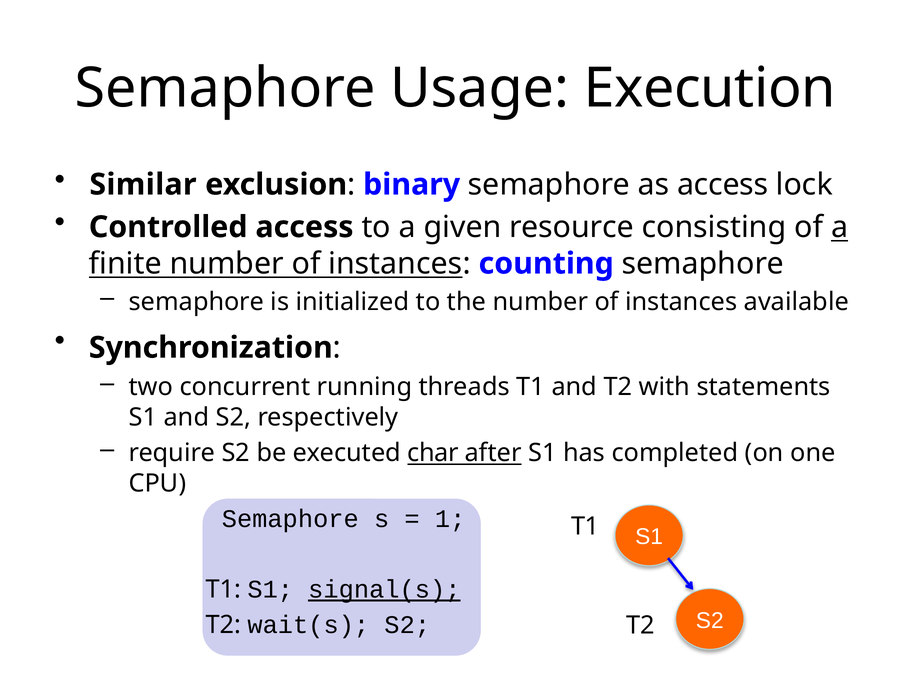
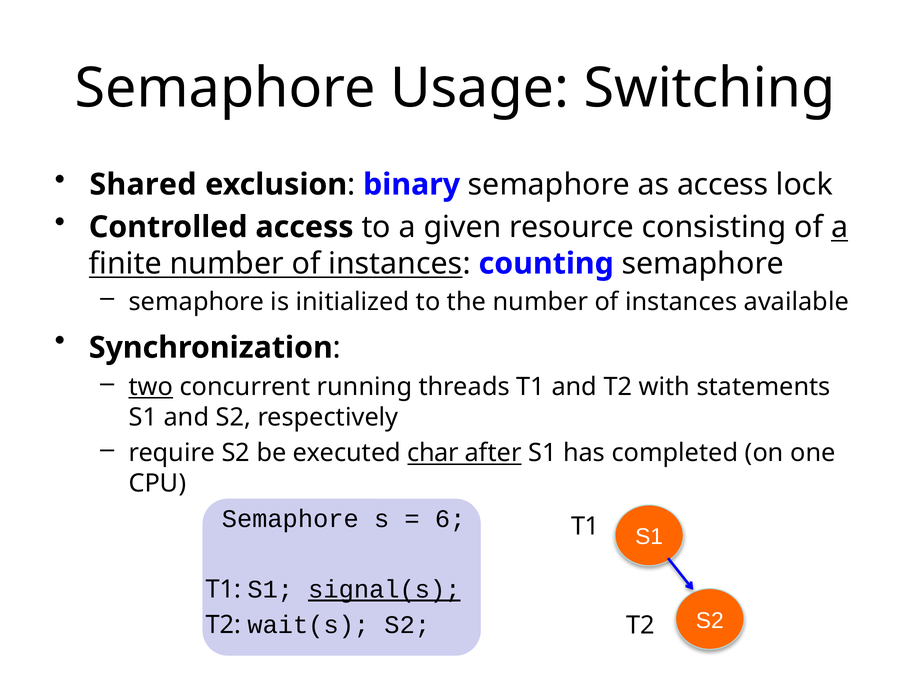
Execution: Execution -> Switching (710, 88)
Similar: Similar -> Shared (143, 184)
two underline: none -> present (151, 386)
1: 1 -> 6 (450, 518)
